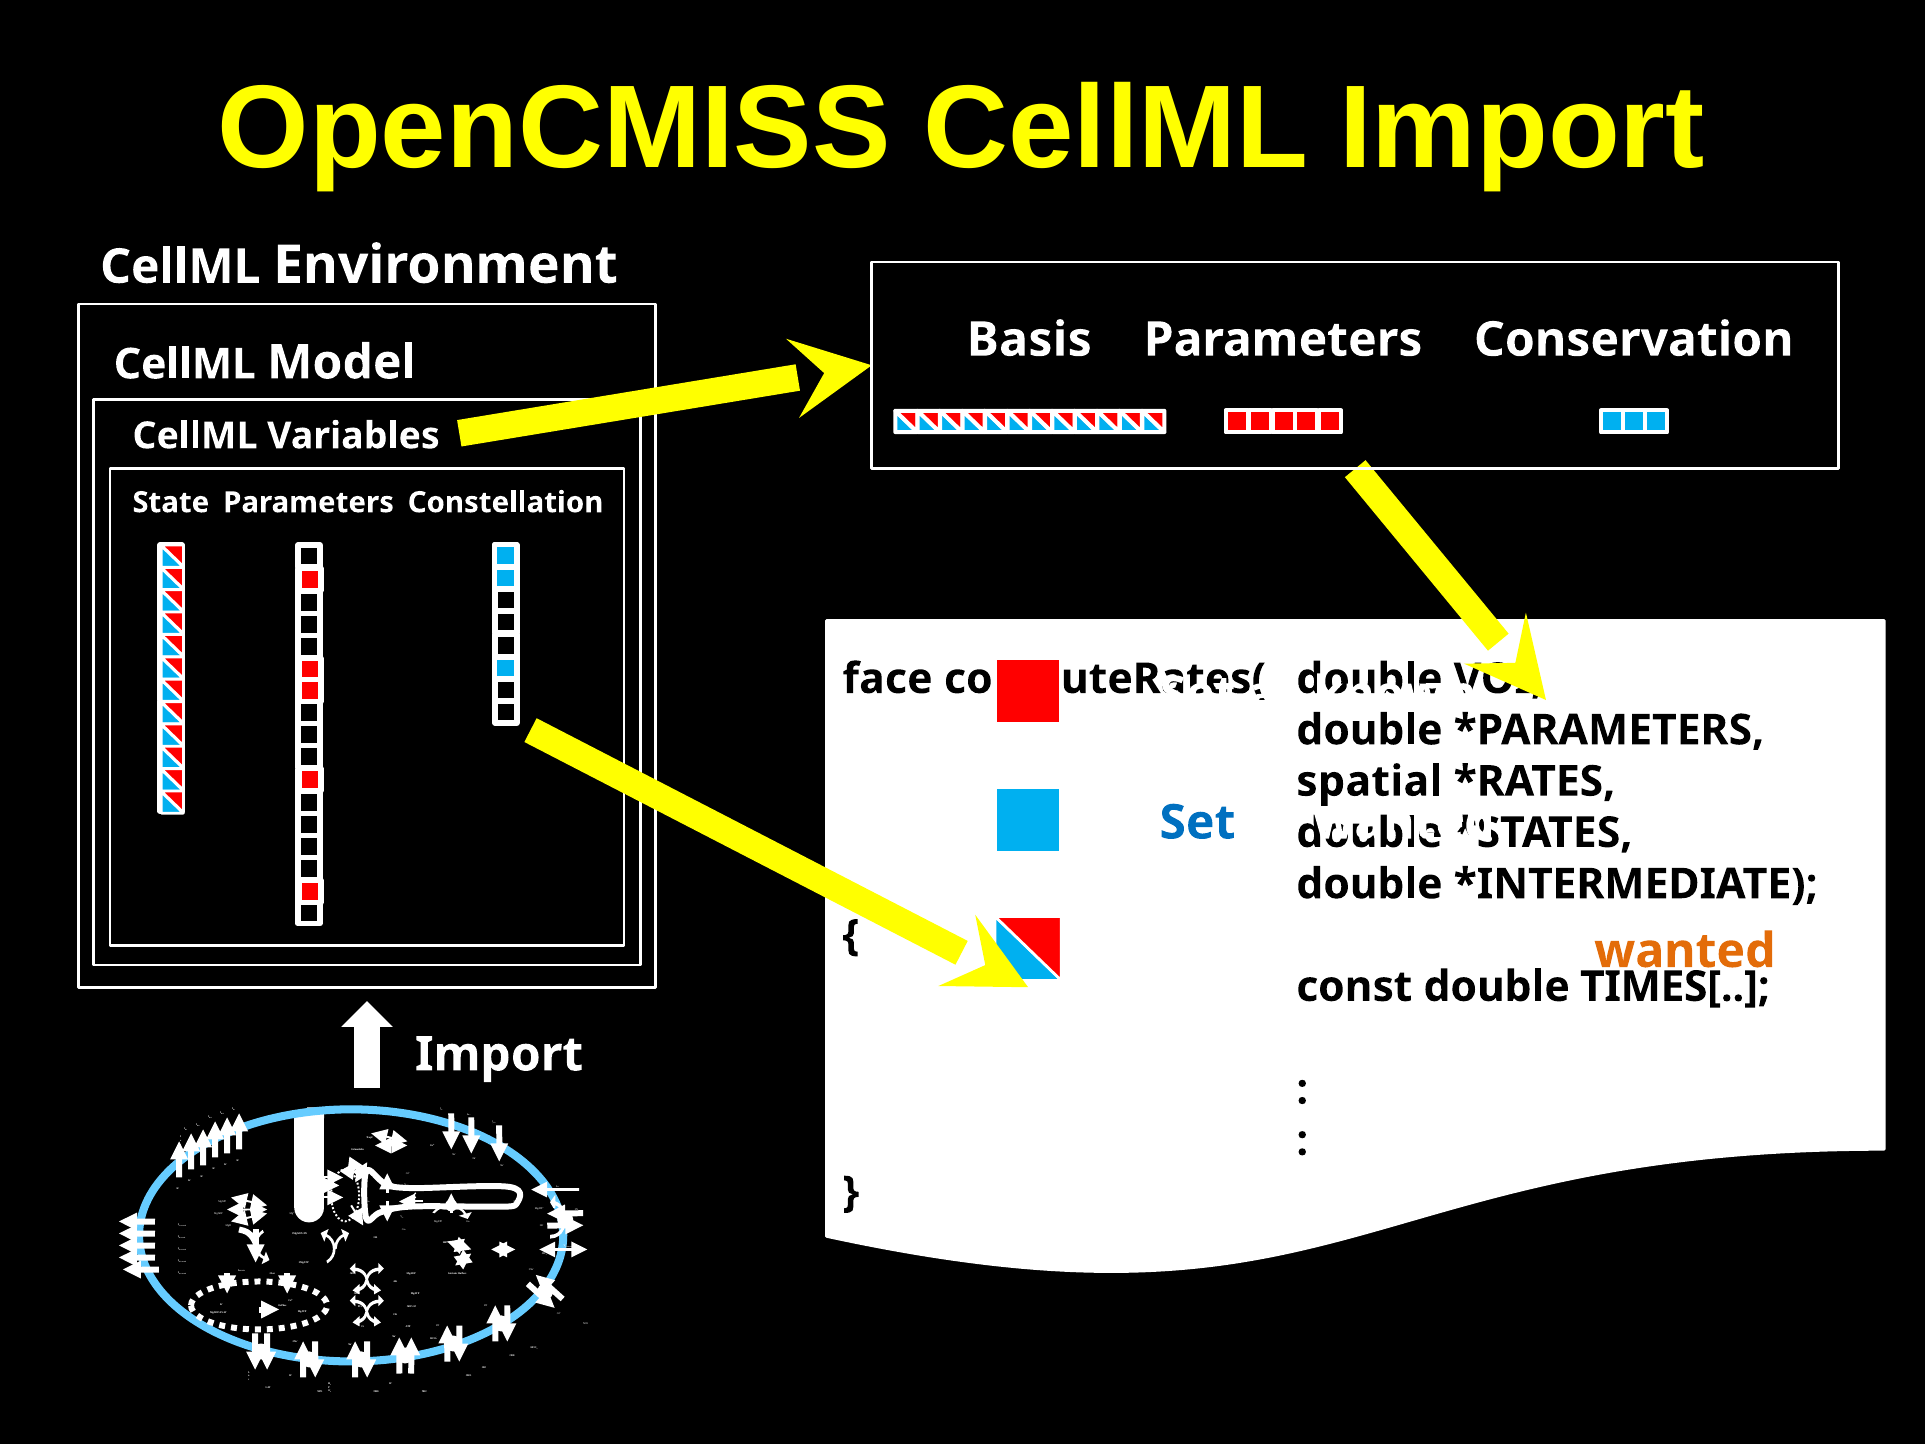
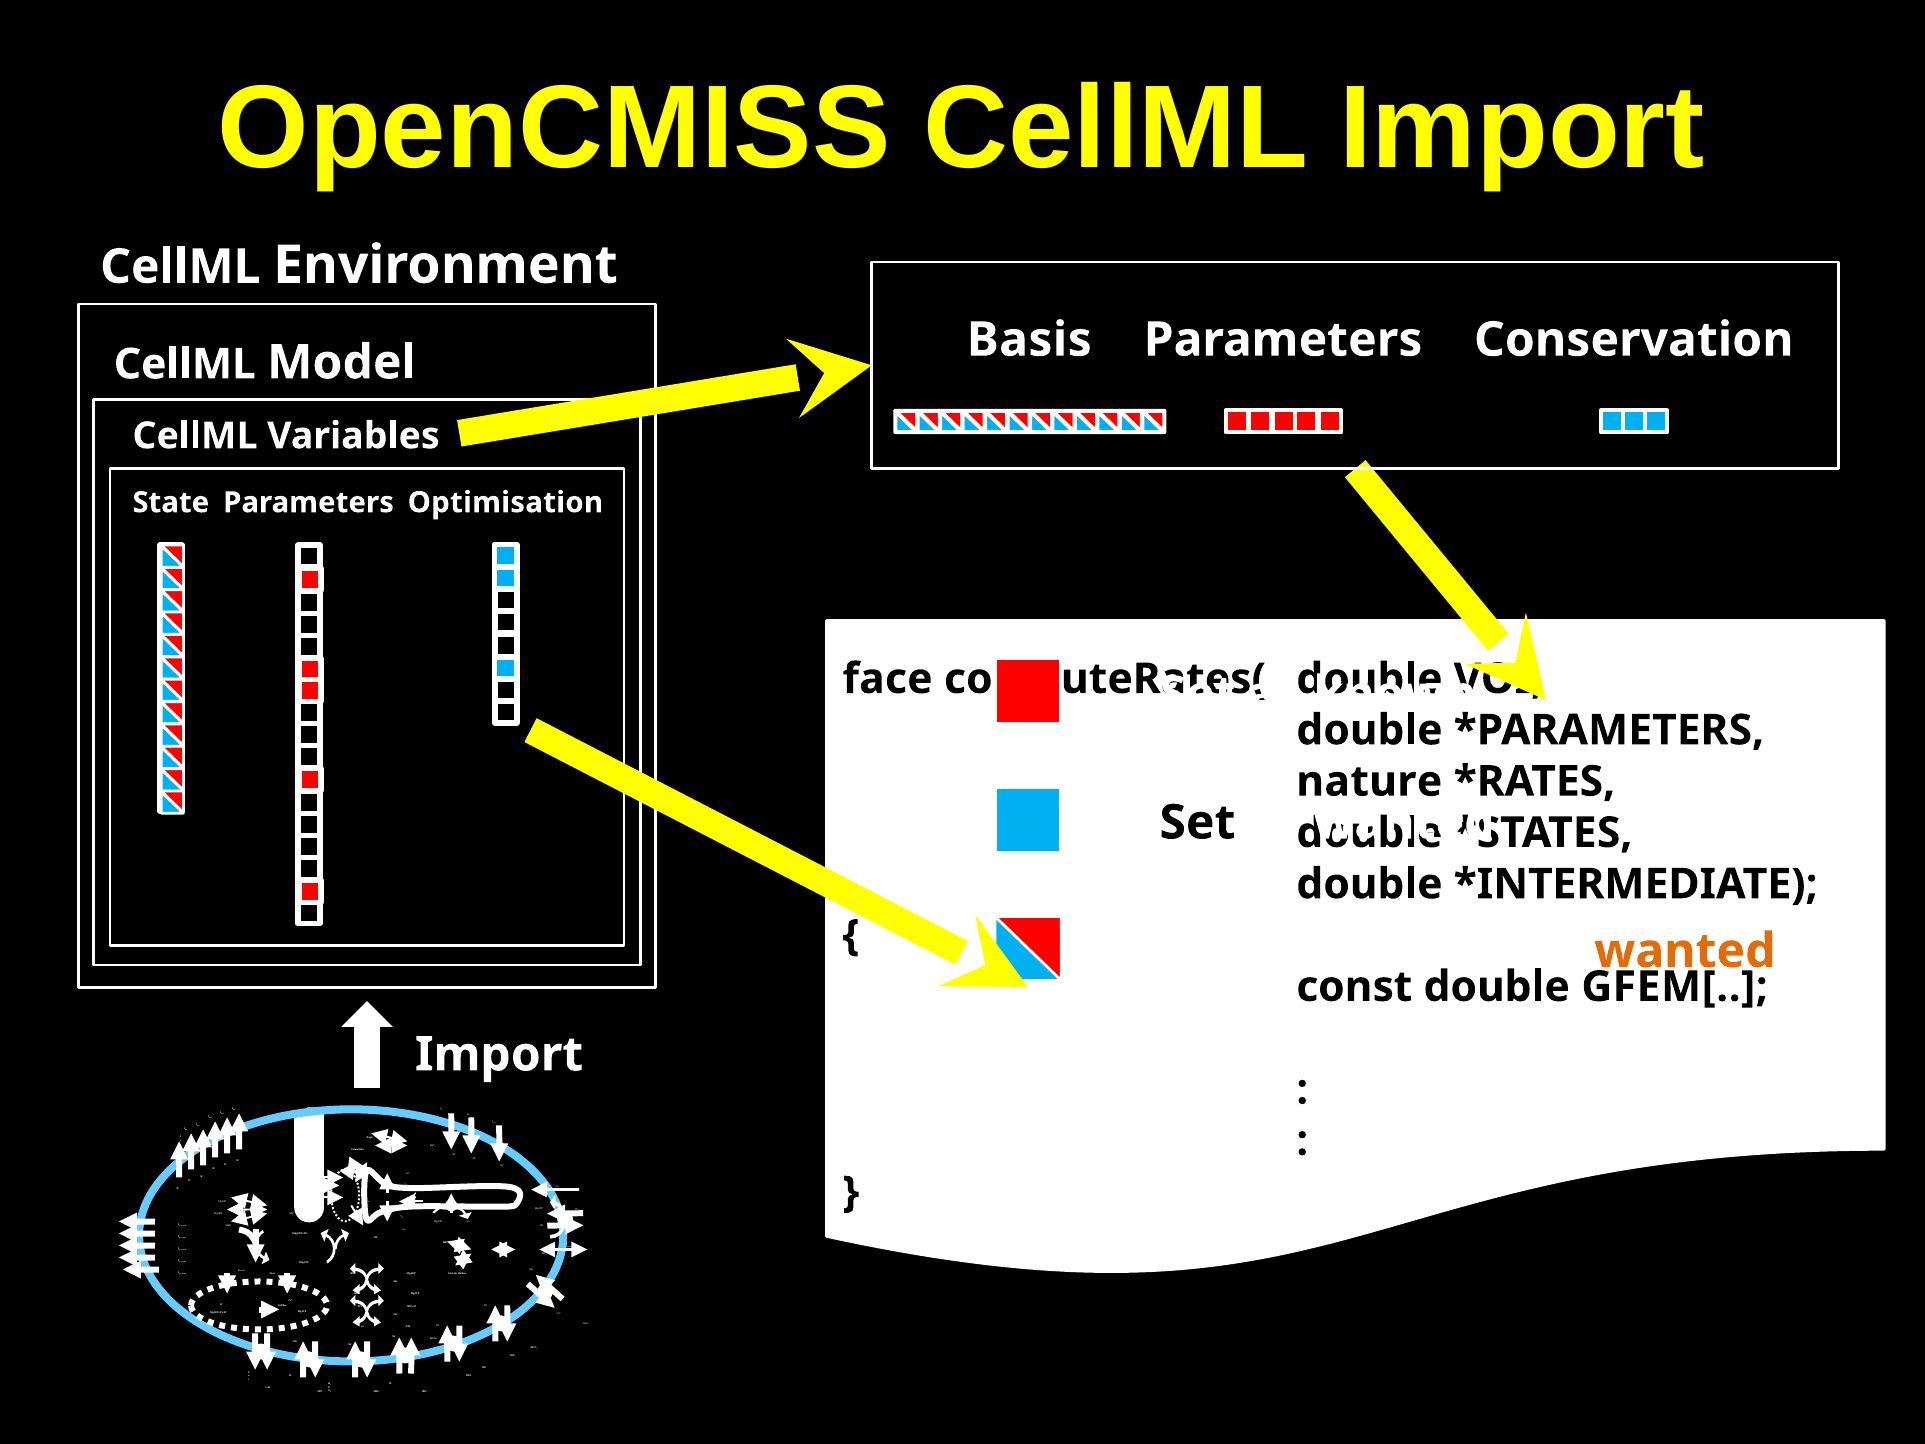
Constellation: Constellation -> Optimisation (505, 502)
spatial: spatial -> nature (1369, 781)
Set colour: blue -> black (1197, 822)
TIMES[: TIMES[ -> GFEM[ (1675, 987)
